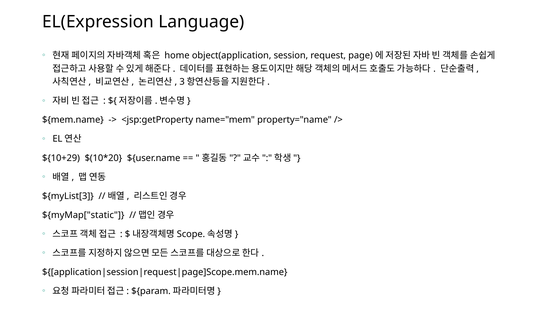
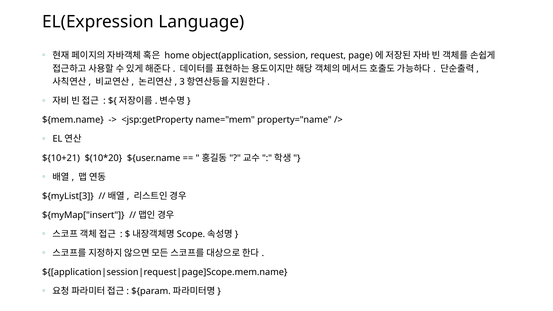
${10+29: ${10+29 -> ${10+21 (61, 158)
${myMap["static: ${myMap["static -> ${myMap["insert (83, 215)
